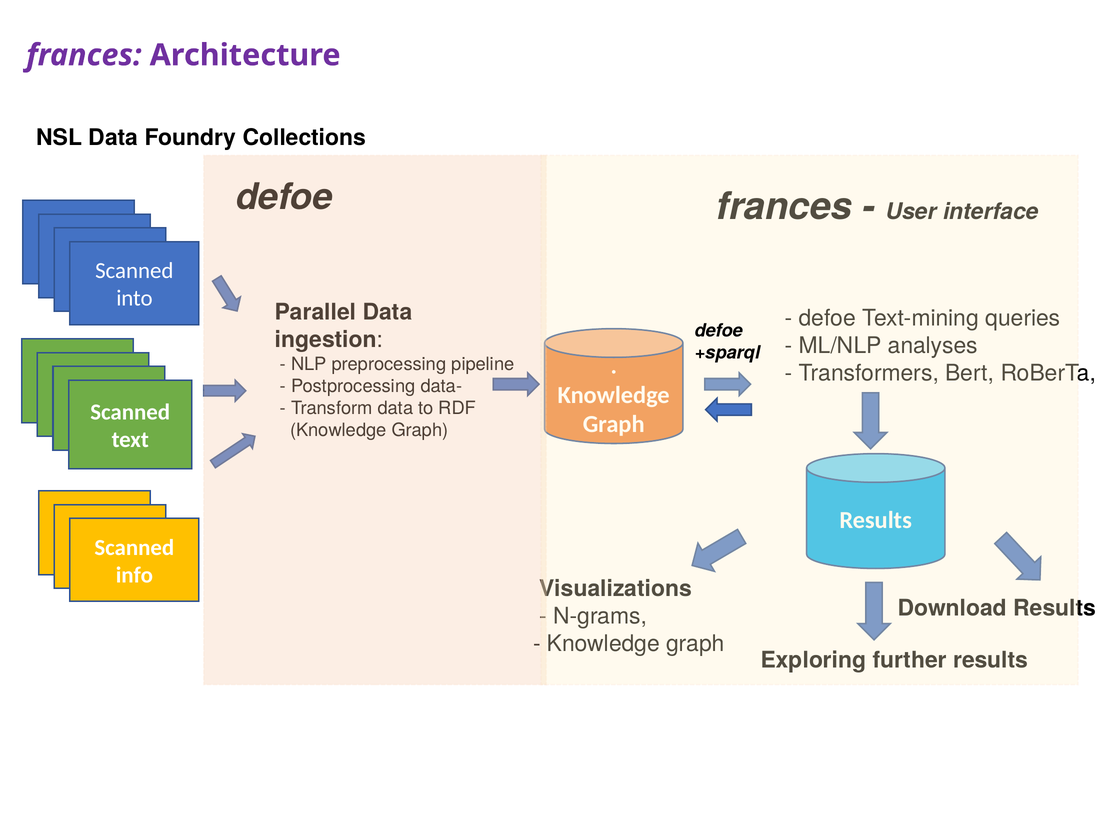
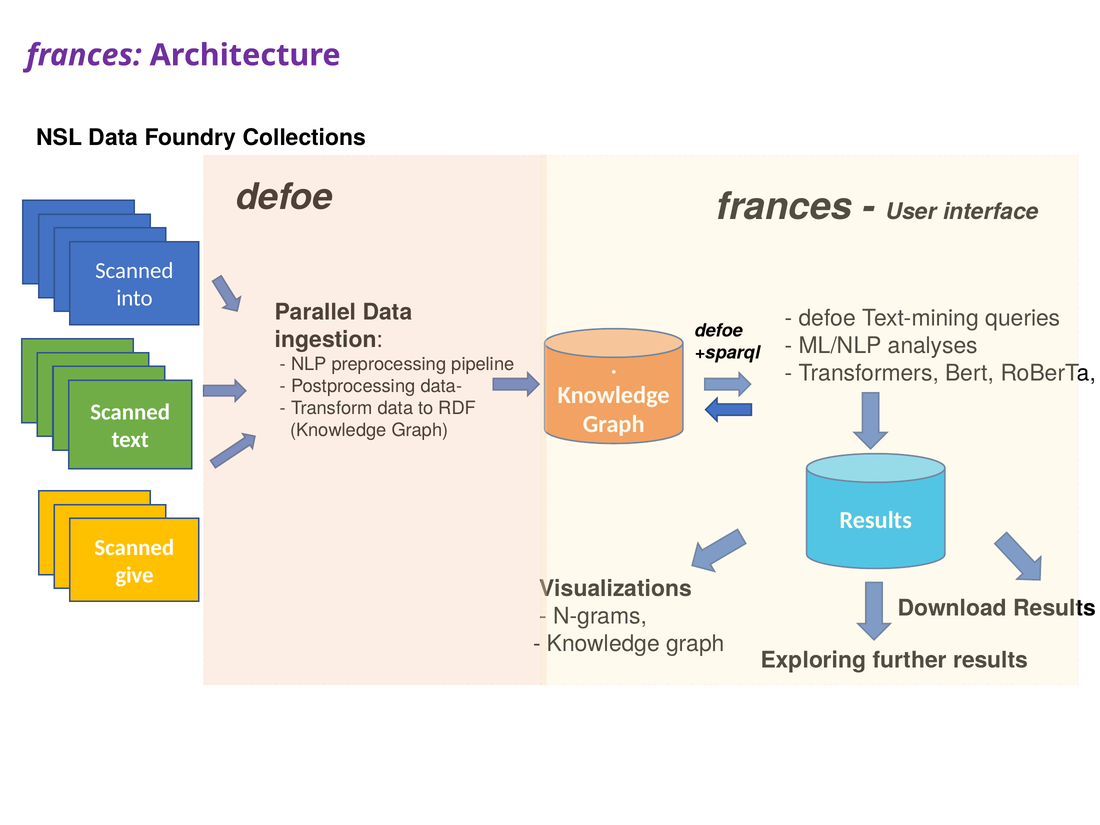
info: info -> give (134, 575)
